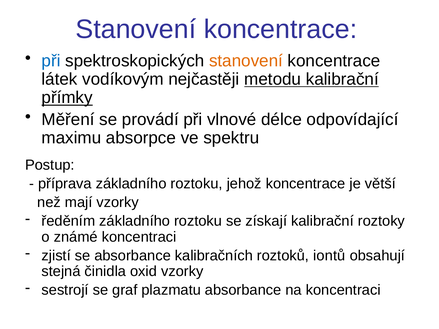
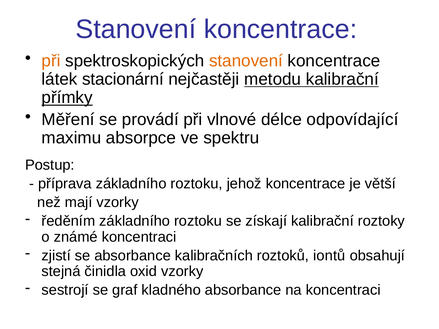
při colour: blue -> orange (51, 61)
vodíkovým: vodíkovým -> stacionární (123, 79)
plazmatu: plazmatu -> kladného (171, 290)
